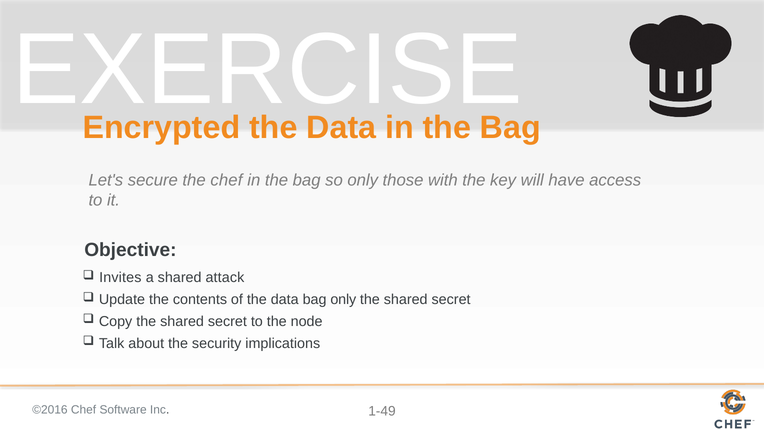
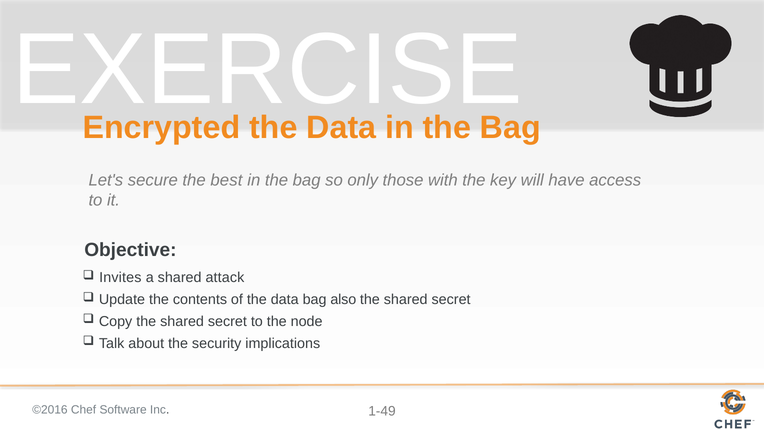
the chef: chef -> best (226, 180)
bag only: only -> also (343, 299)
